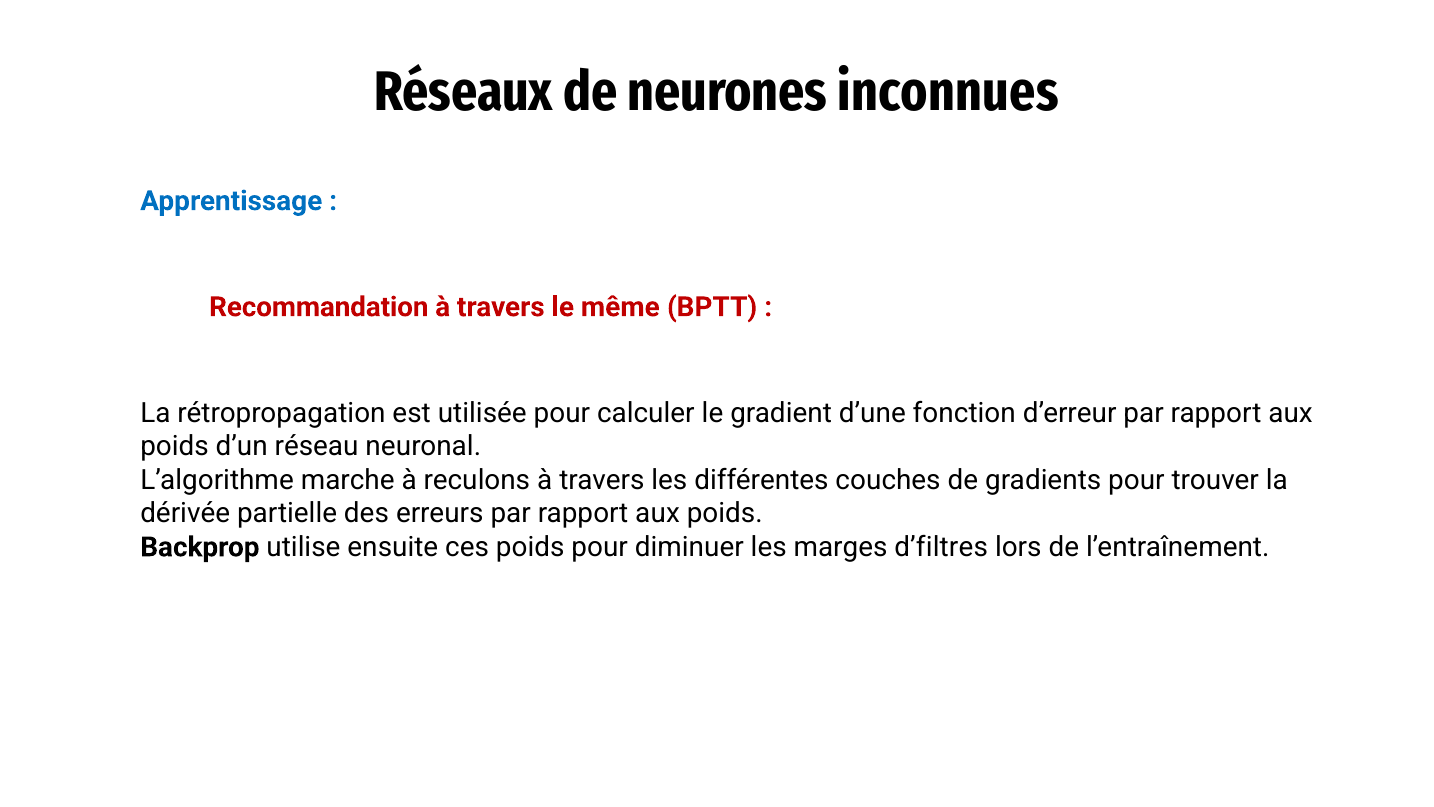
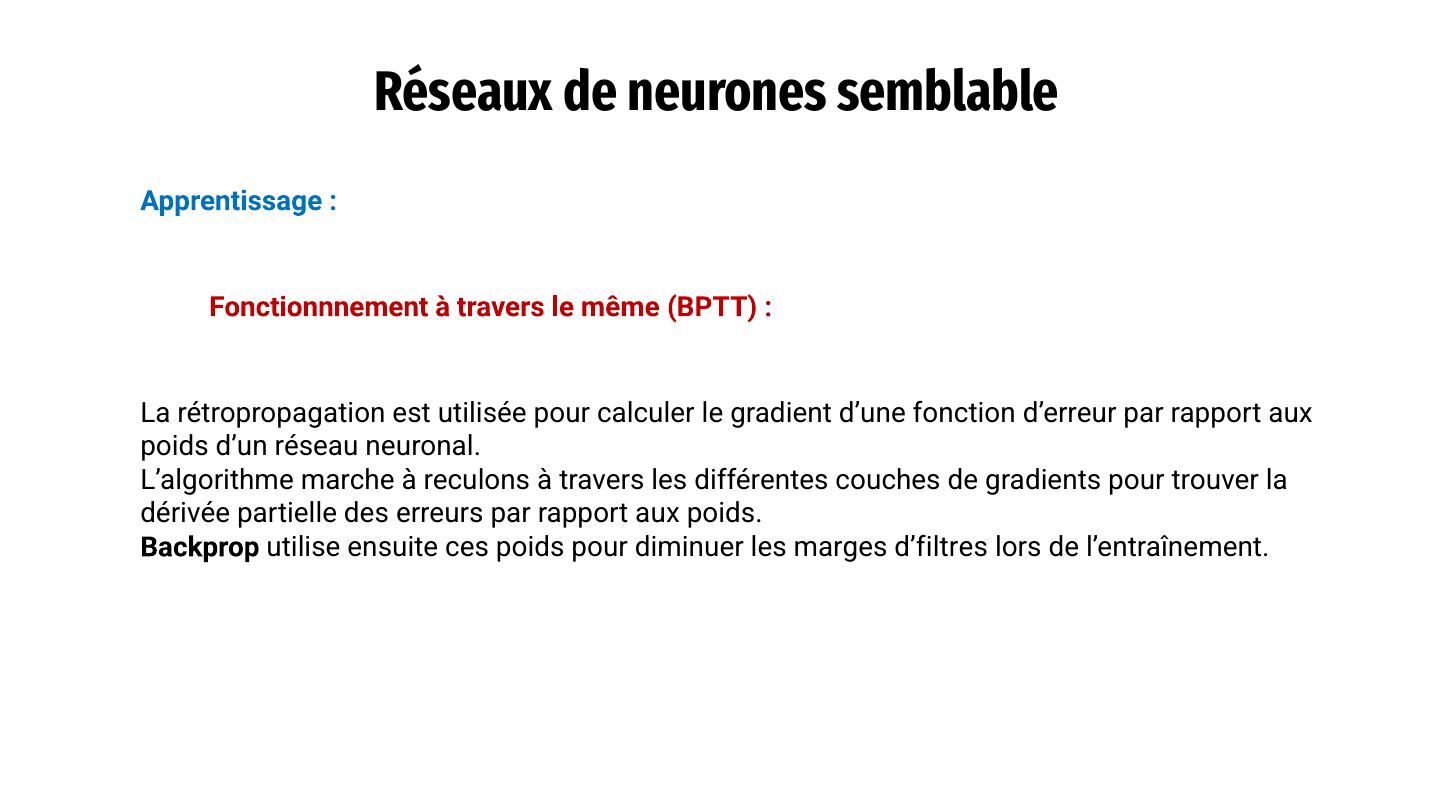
inconnues: inconnues -> semblable (948, 92)
Recommandation: Recommandation -> Fonctionnnement (319, 307)
